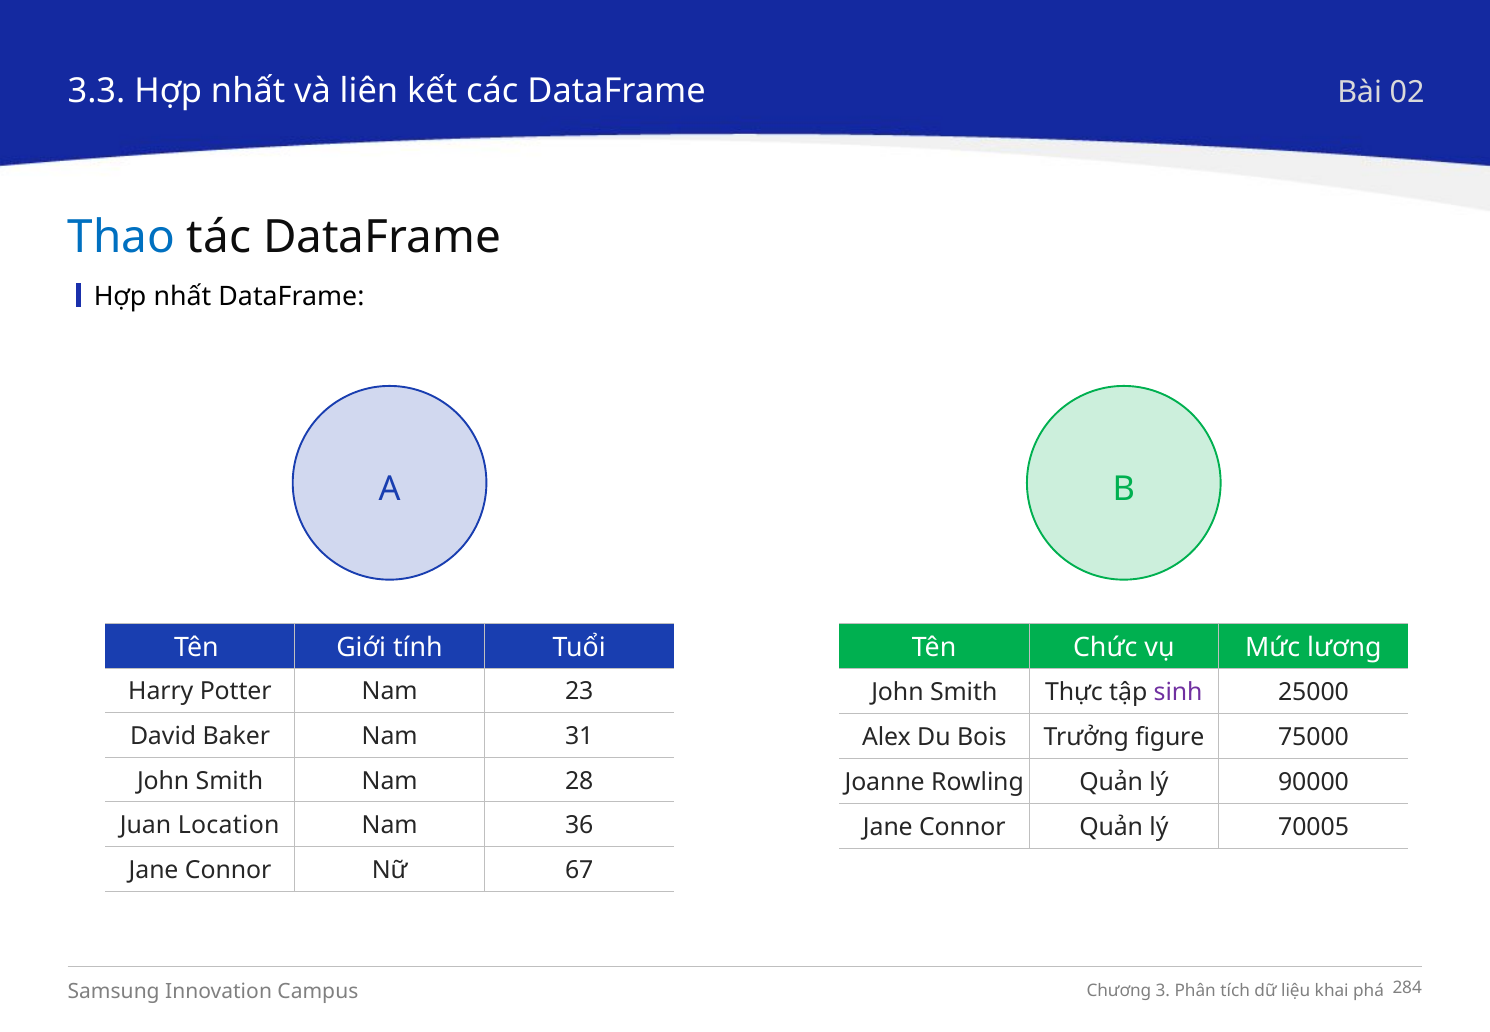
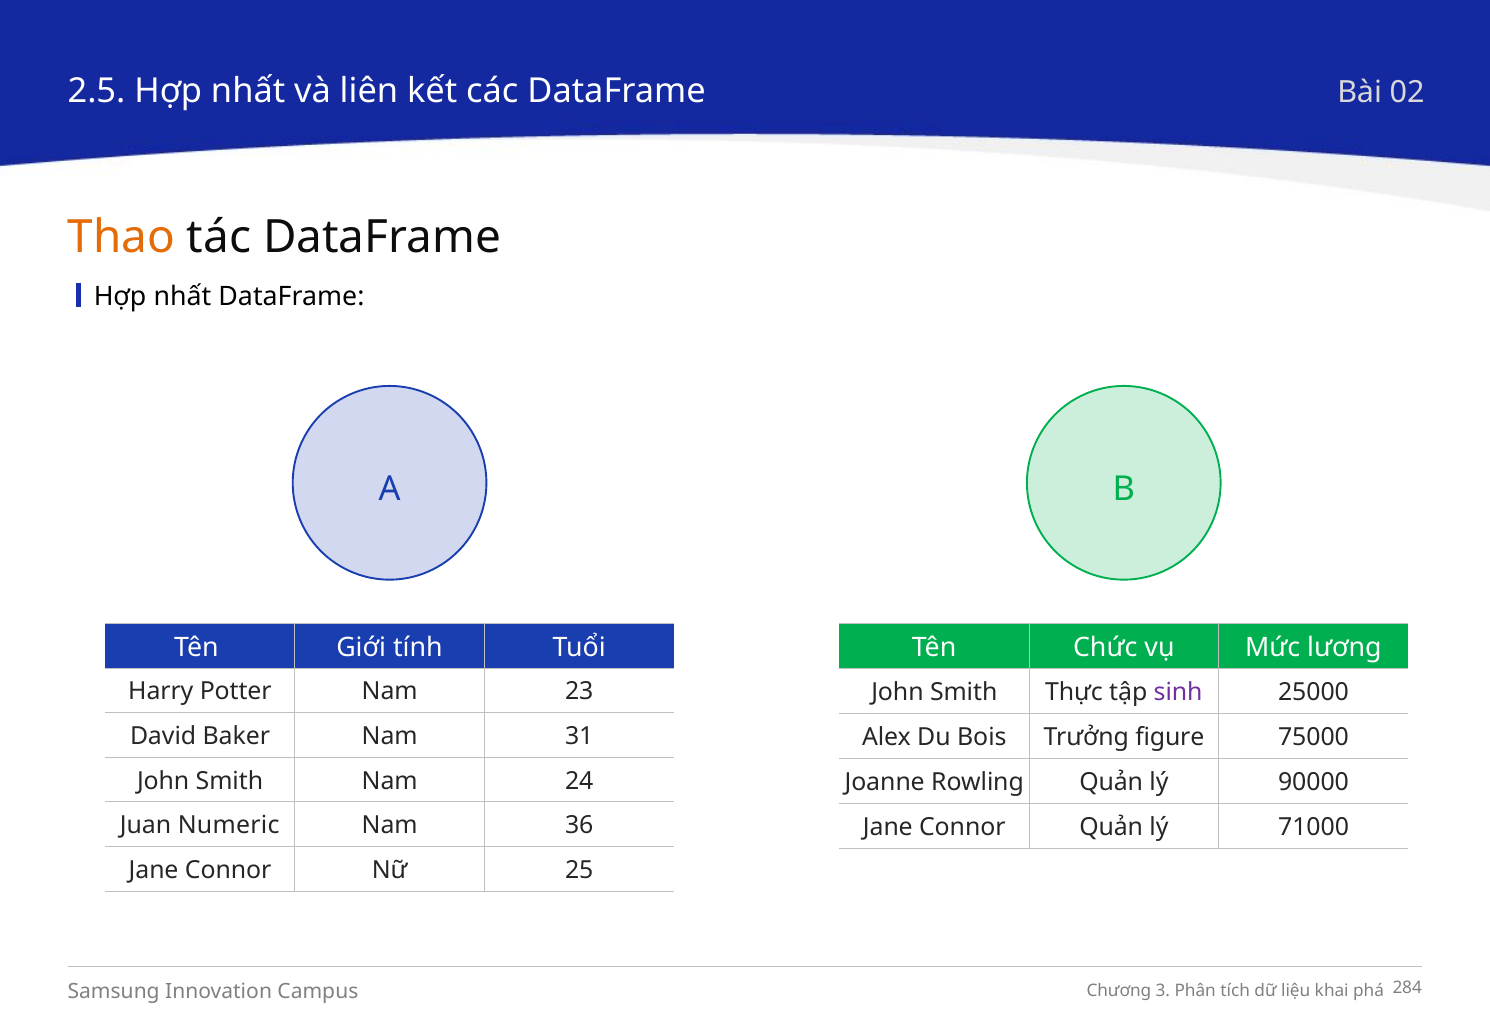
3.3: 3.3 -> 2.5 (97, 91)
Thao colour: blue -> orange (121, 237)
28: 28 -> 24 (579, 781)
Location: Location -> Numeric (229, 825)
70005: 70005 -> 71000 (1314, 827)
67: 67 -> 25 (579, 870)
